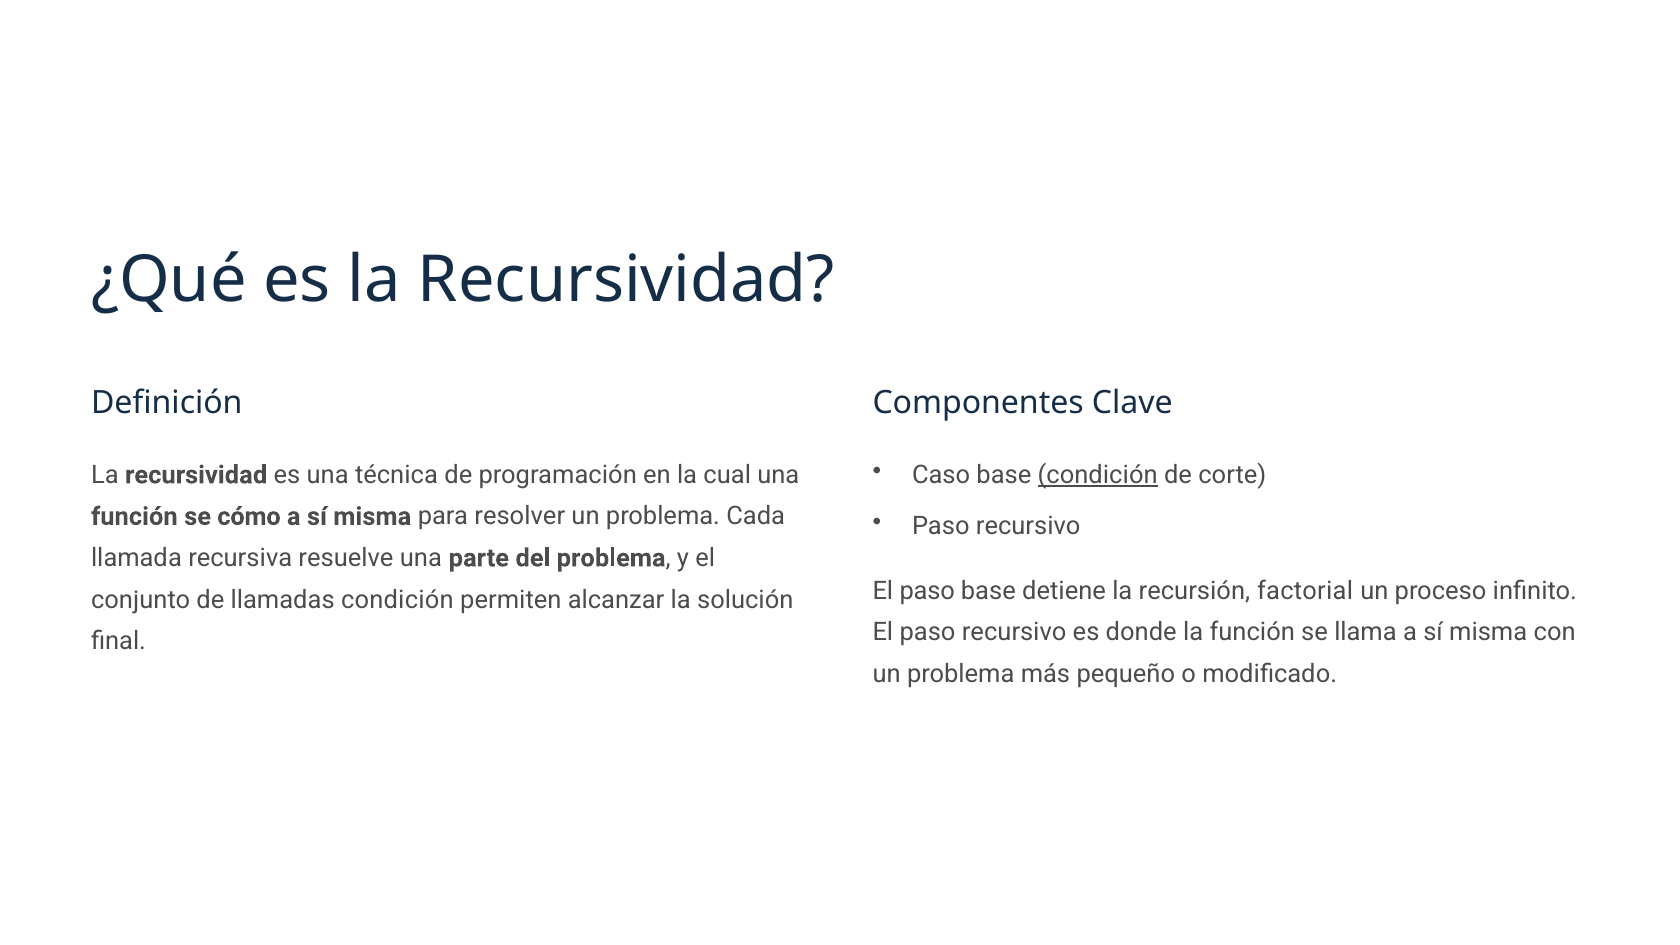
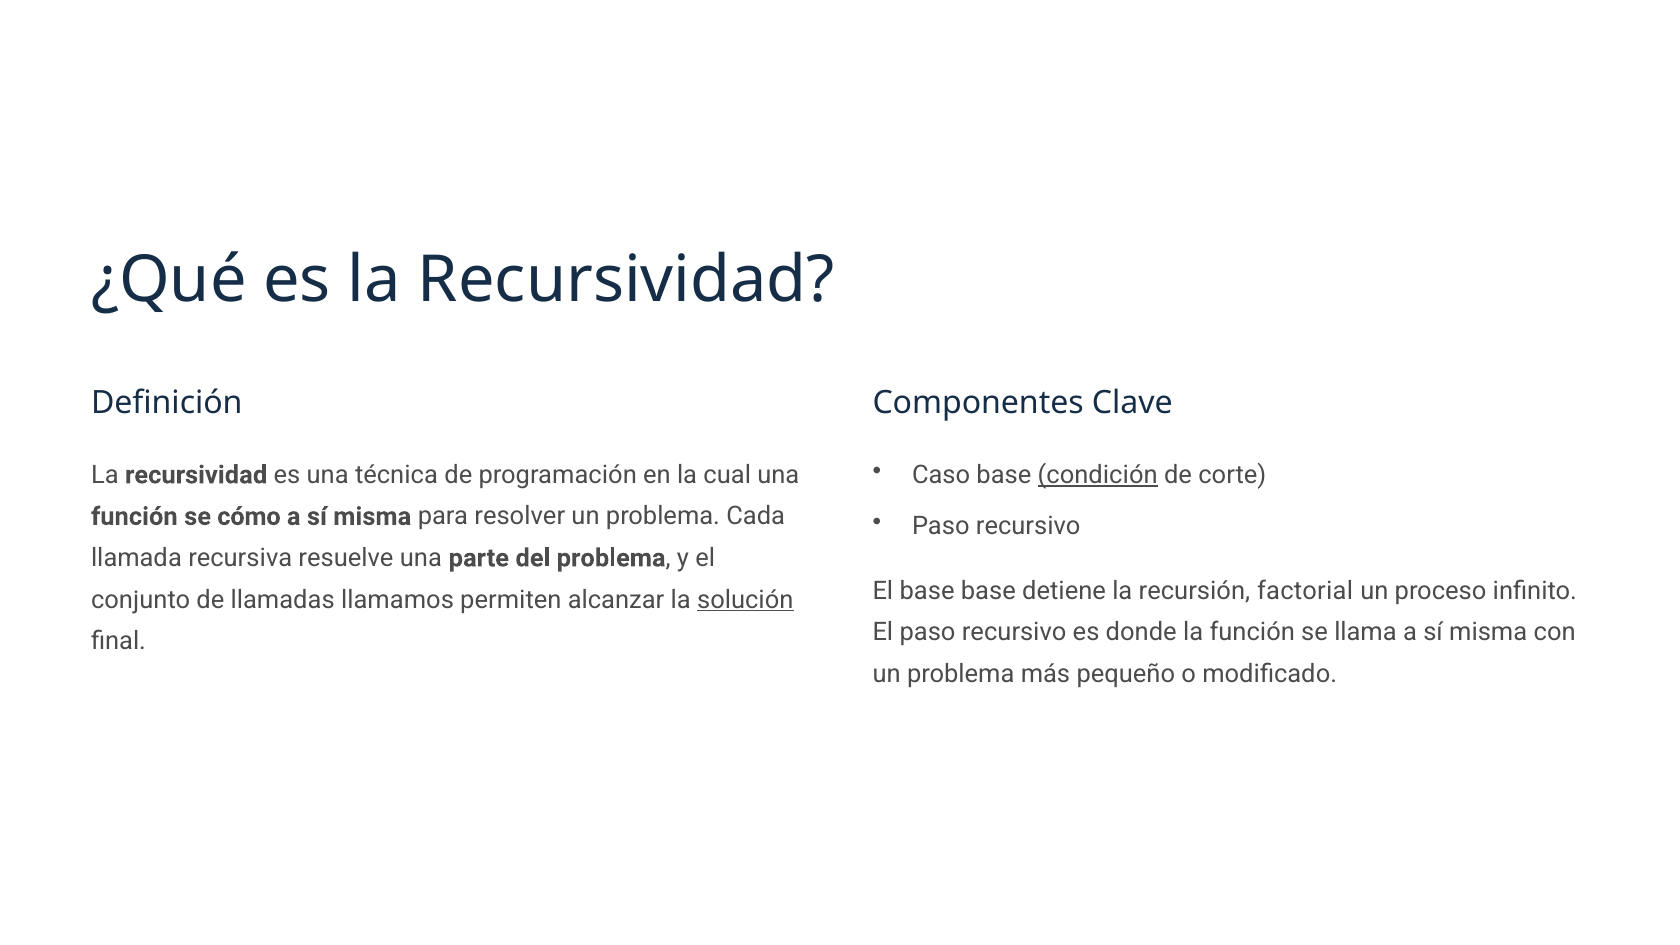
paso: paso -> base (927, 591)
llamadas condición: condición -> llamamos (397, 600)
solución underline: none -> present (745, 600)
